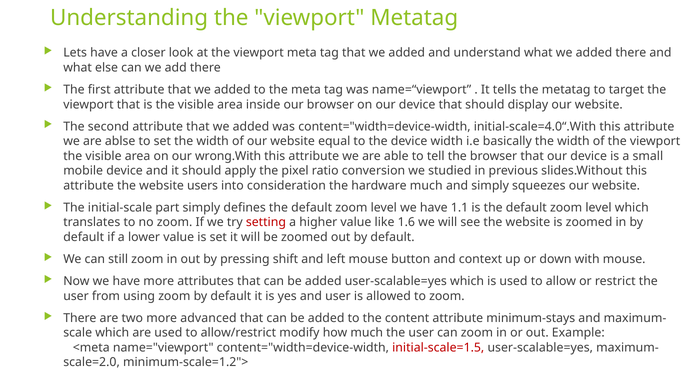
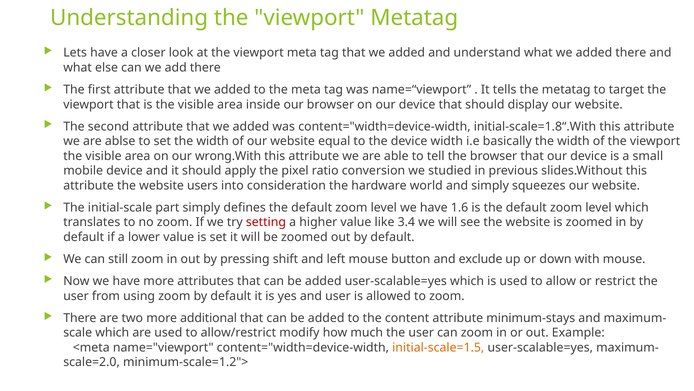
initial-scale=4.0“.With: initial-scale=4.0“.With -> initial-scale=1.8“.With (535, 126)
hardware much: much -> world (426, 185)
1.1: 1.1 -> 1.6 (460, 207)
1.6: 1.6 -> 3.4 (406, 222)
context: context -> exclude (481, 259)
advanced: advanced -> additional (209, 318)
initial-scale=1.5 colour: red -> orange (438, 347)
